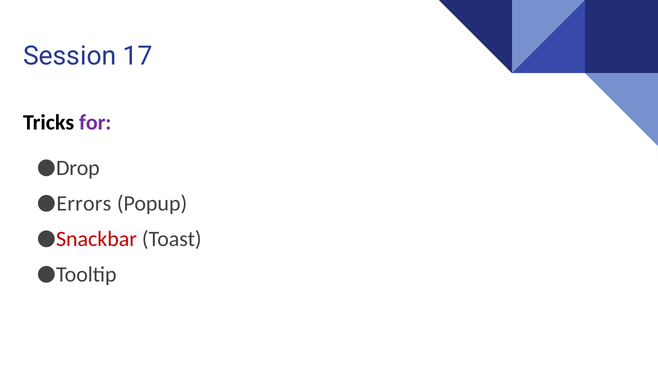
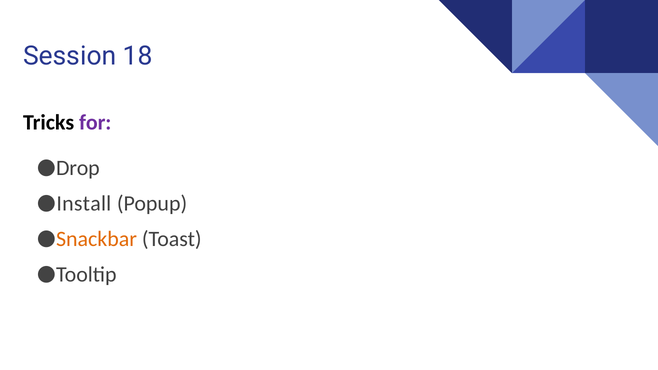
17: 17 -> 18 (138, 56)
Errors: Errors -> Install (84, 204)
Snackbar colour: red -> orange (97, 239)
